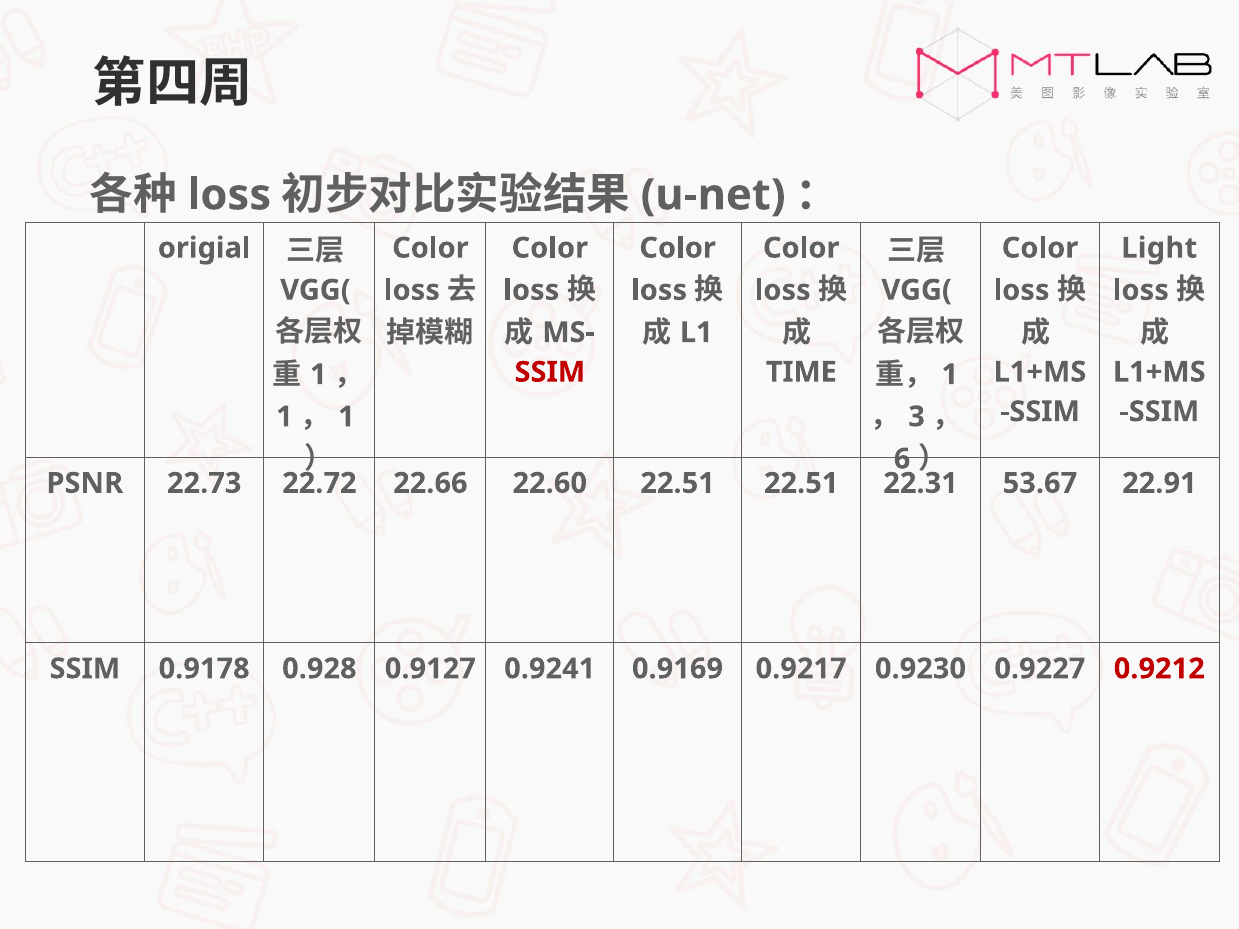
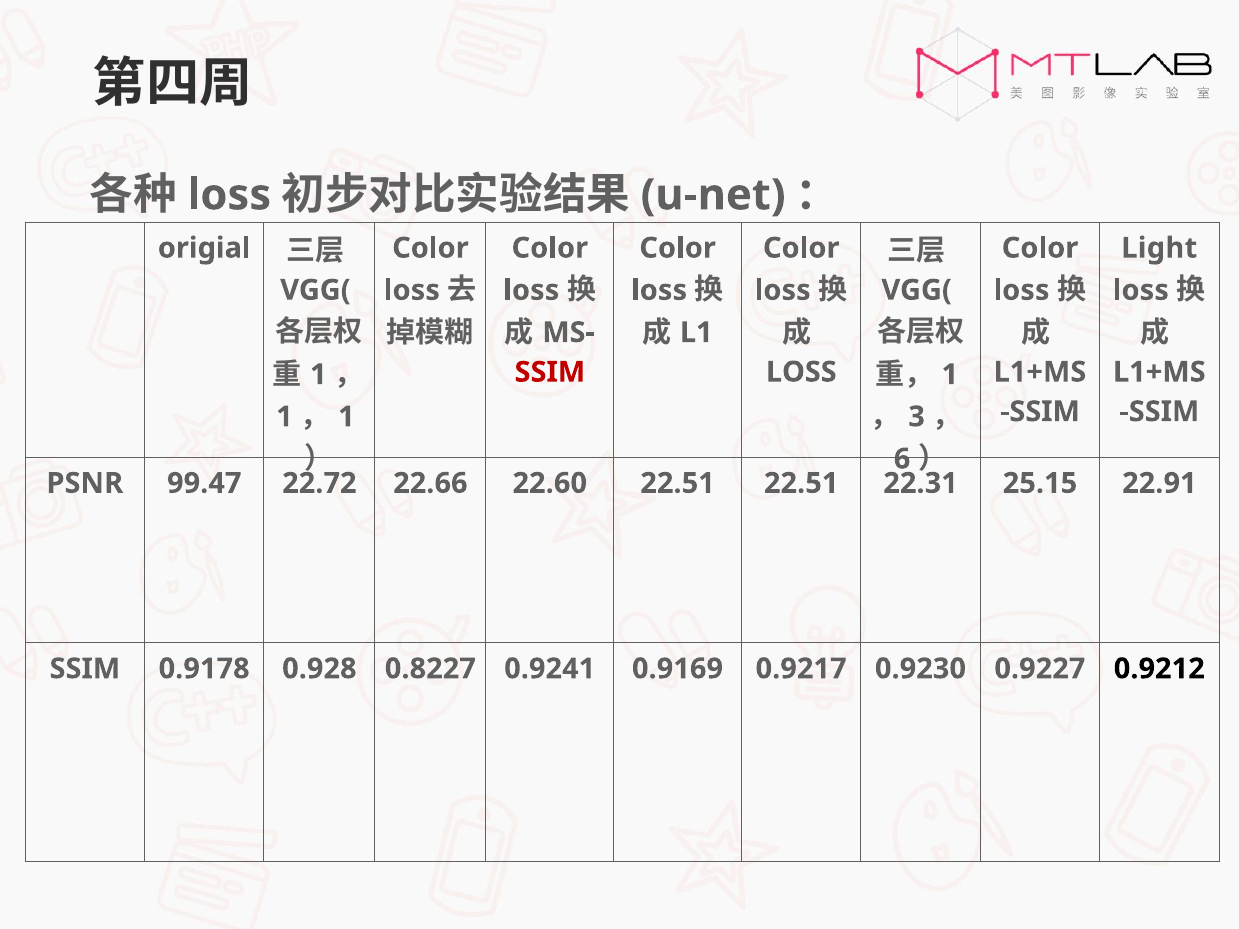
TIME: TIME -> LOSS (801, 372)
22.73: 22.73 -> 99.47 (204, 483)
53.67: 53.67 -> 25.15 (1040, 483)
0.9127: 0.9127 -> 0.8227 (430, 669)
0.9212 colour: red -> black (1159, 669)
